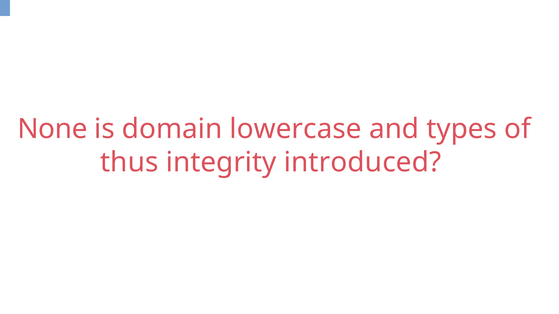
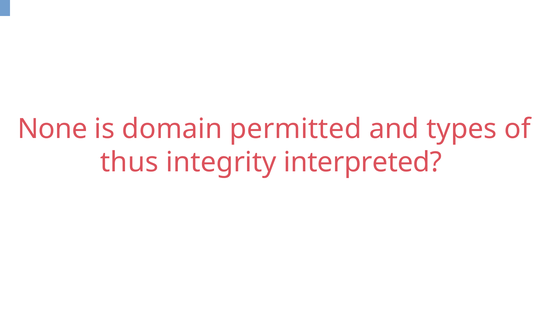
lowercase: lowercase -> permitted (296, 129)
introduced: introduced -> interpreted (363, 163)
